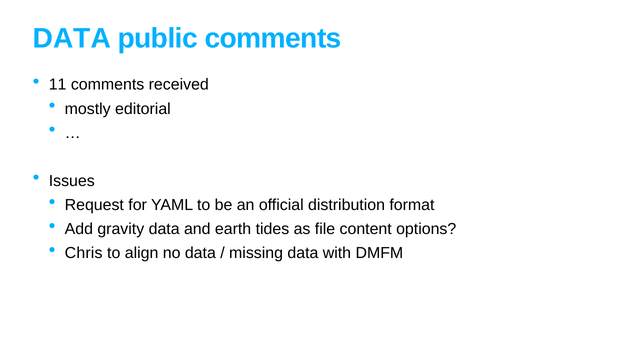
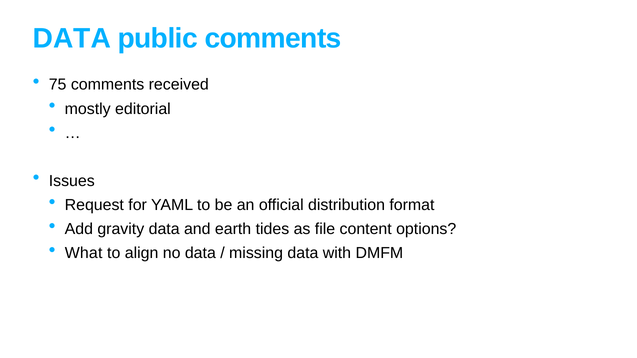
11: 11 -> 75 (58, 85)
Chris: Chris -> What (84, 253)
